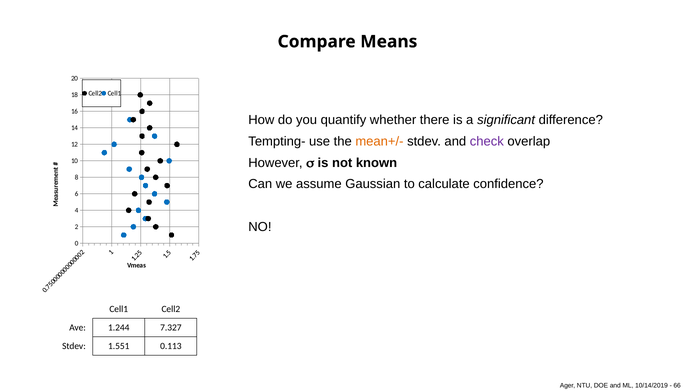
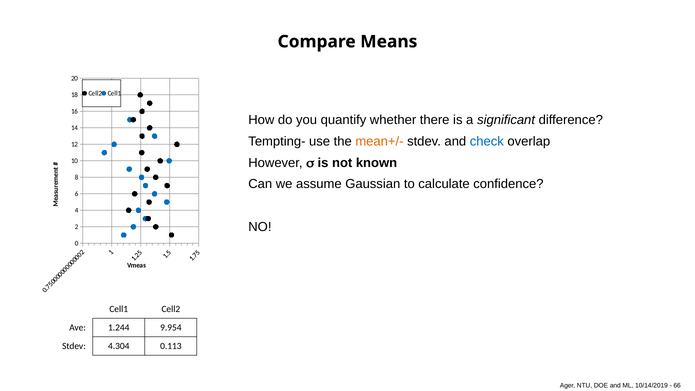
check colour: purple -> blue (487, 141)
7.327: 7.327 -> 9.954 (171, 328)
1.551: 1.551 -> 4.304 (119, 346)
